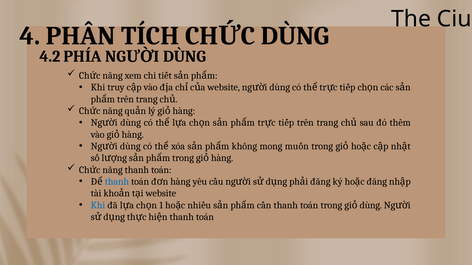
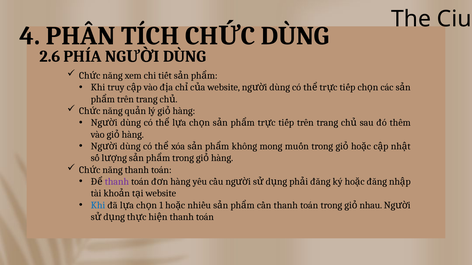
4.2: 4.2 -> 2.6 (50, 57)
thanh colour: blue -> purple (117, 182)
dùng: dùng -> nhau (371, 205)
